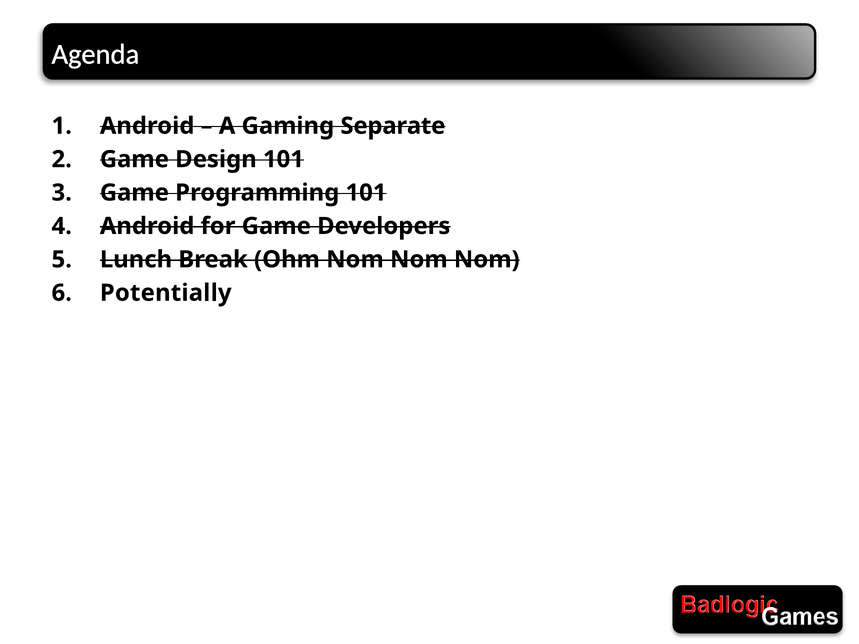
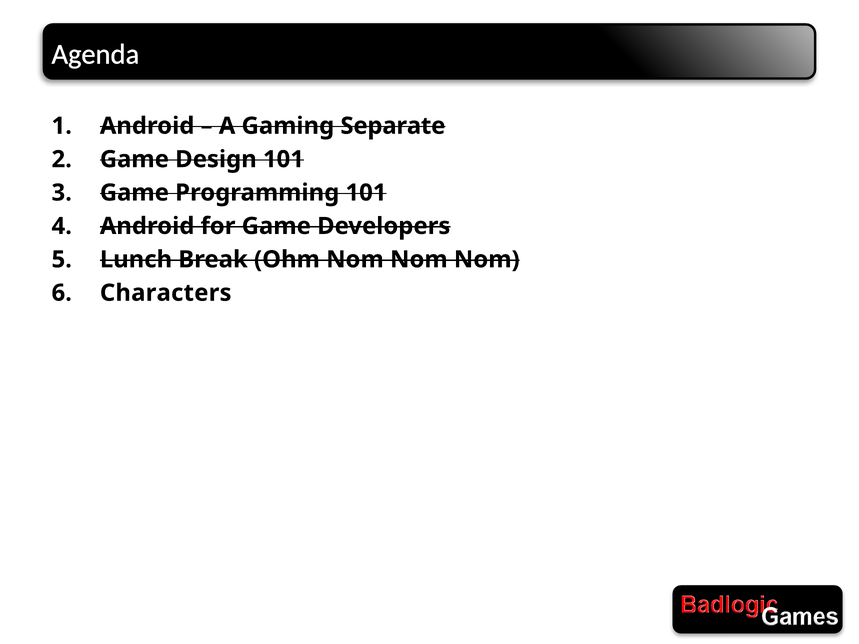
Potentially: Potentially -> Characters (166, 293)
